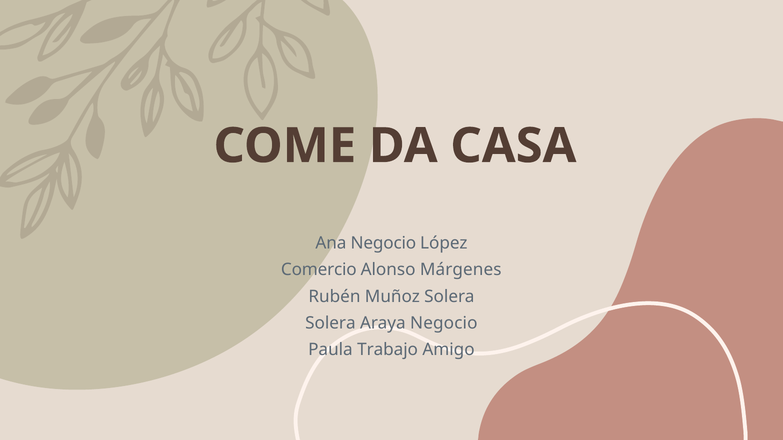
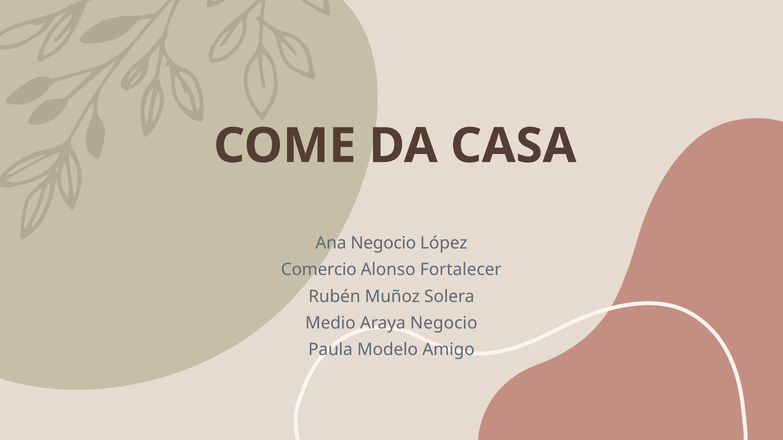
Márgenes: Márgenes -> Fortalecer (461, 270)
Solera: Solera -> Medio (330, 323)
Trabajo: Trabajo -> Modelo (388, 350)
